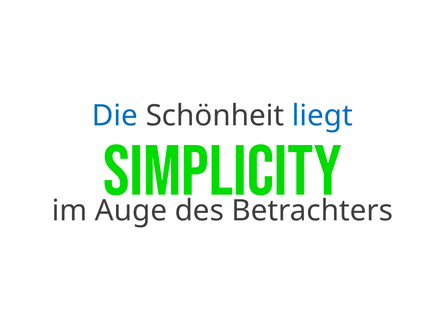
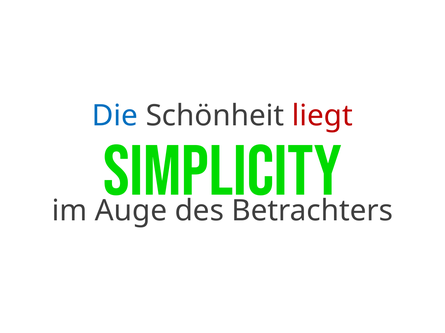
liegt colour: blue -> red (322, 116)
